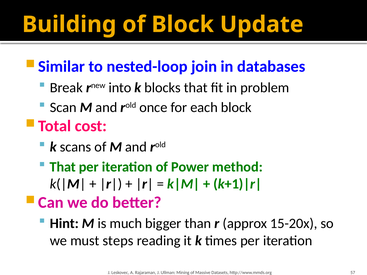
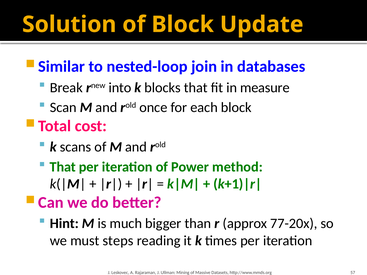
Building: Building -> Solution (69, 24)
problem: problem -> measure (265, 88)
15-20x: 15-20x -> 77-20x (294, 224)
